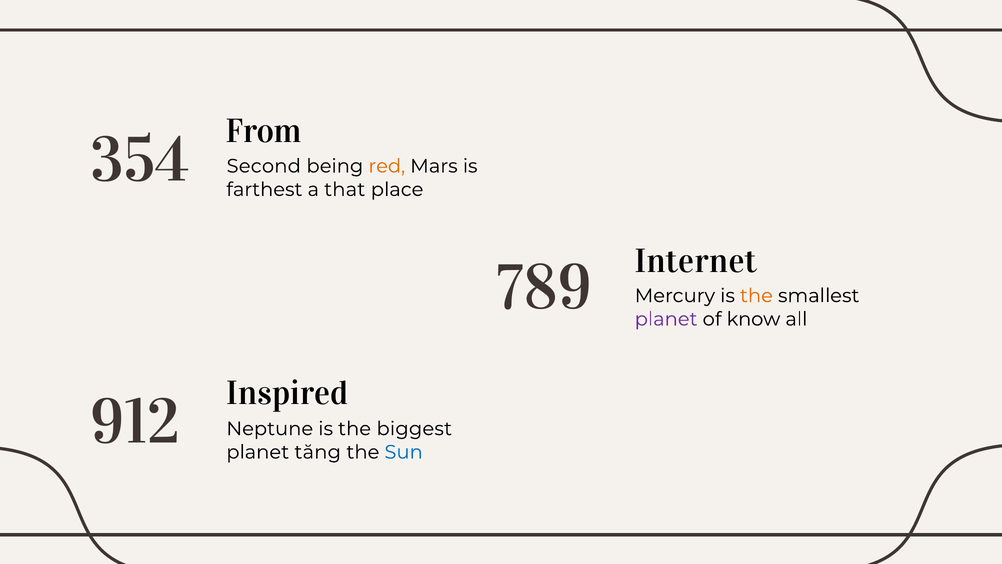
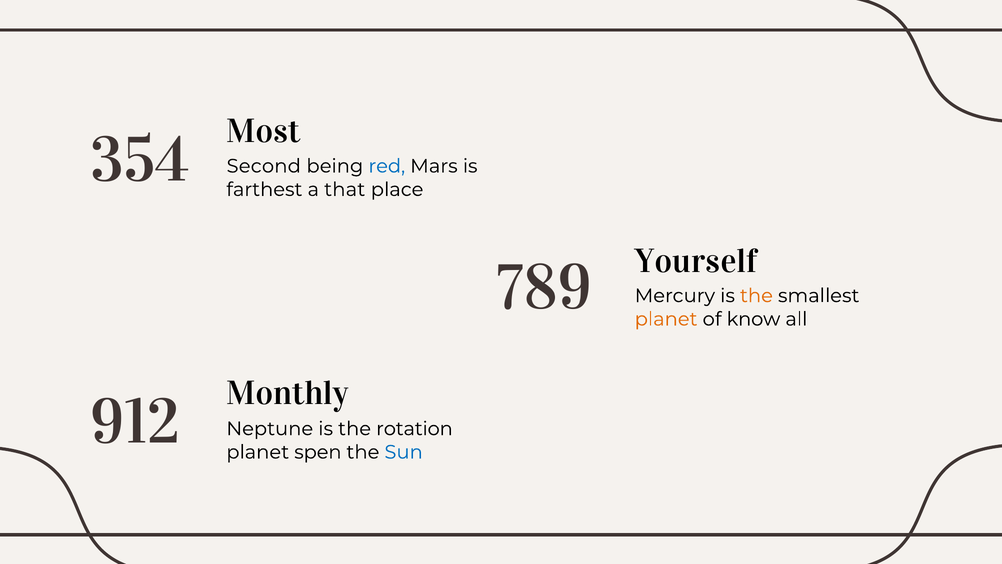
From: From -> Most (263, 131)
red colour: orange -> blue (387, 166)
Internet: Internet -> Yourself (696, 261)
planet colour: purple -> orange (666, 319)
Inspired: Inspired -> Monthly (287, 393)
biggest: biggest -> rotation (414, 428)
tăng: tăng -> spen (318, 452)
